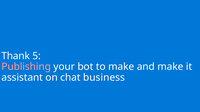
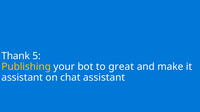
Publishing colour: pink -> yellow (26, 67)
to make: make -> great (121, 67)
chat business: business -> assistant (104, 78)
